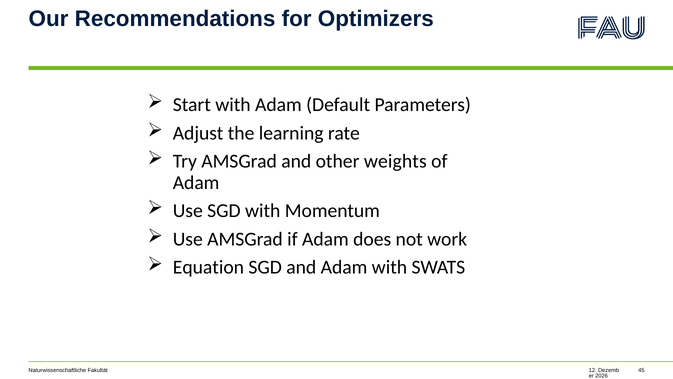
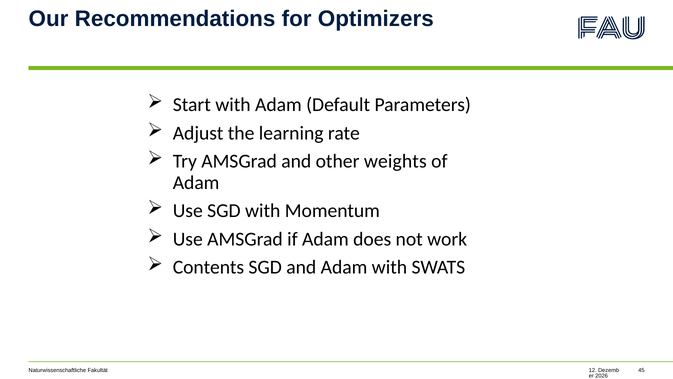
Equation: Equation -> Contents (208, 267)
